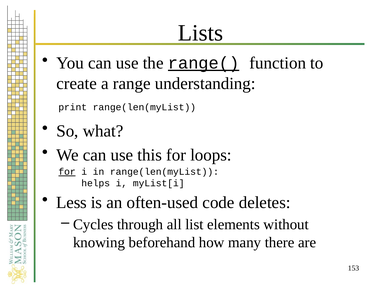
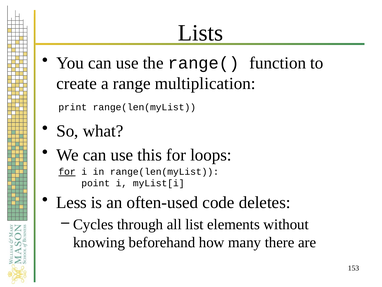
range( underline: present -> none (204, 63)
understanding: understanding -> multiplication (205, 83)
helps: helps -> point (96, 183)
